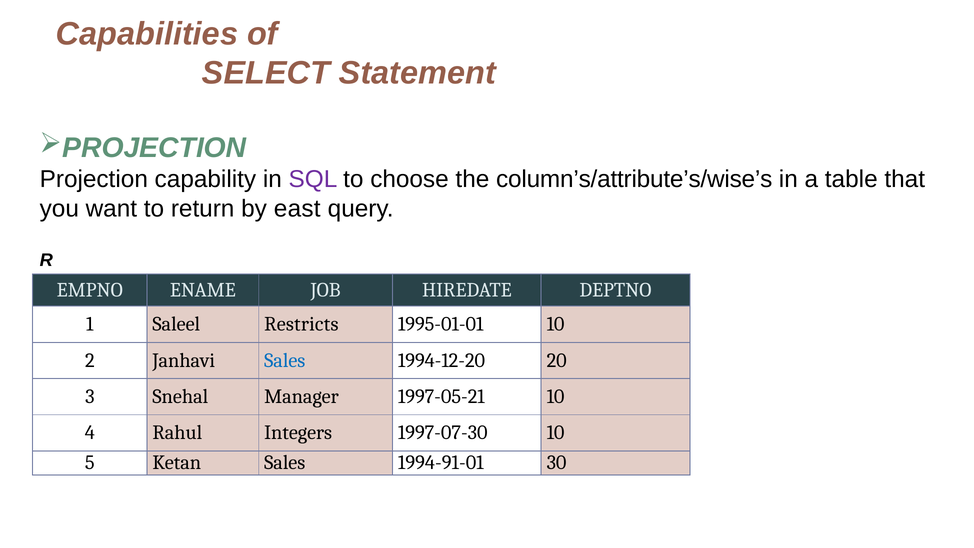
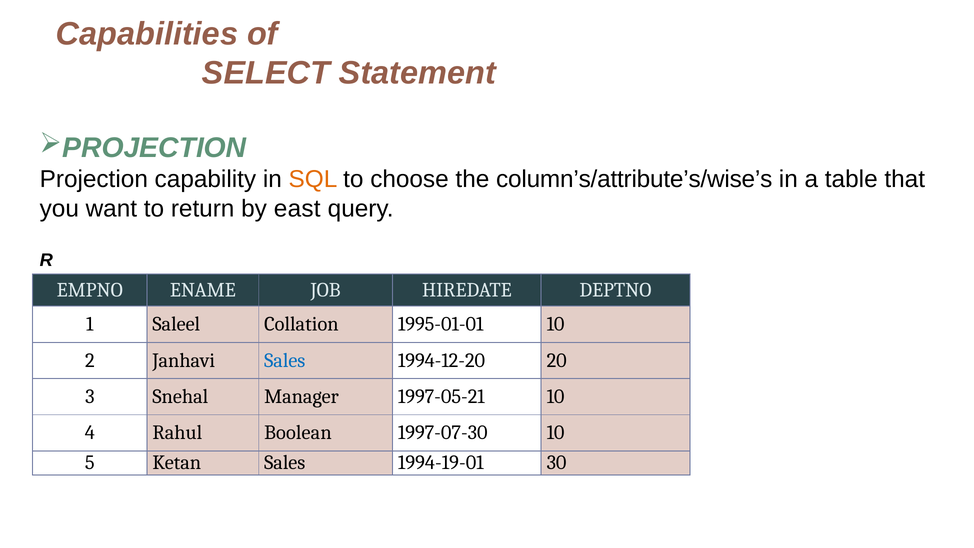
SQL colour: purple -> orange (313, 179)
Restricts: Restricts -> Collation (301, 324)
Integers: Integers -> Boolean (298, 433)
1994-91-01: 1994-91-01 -> 1994-19-01 (441, 463)
